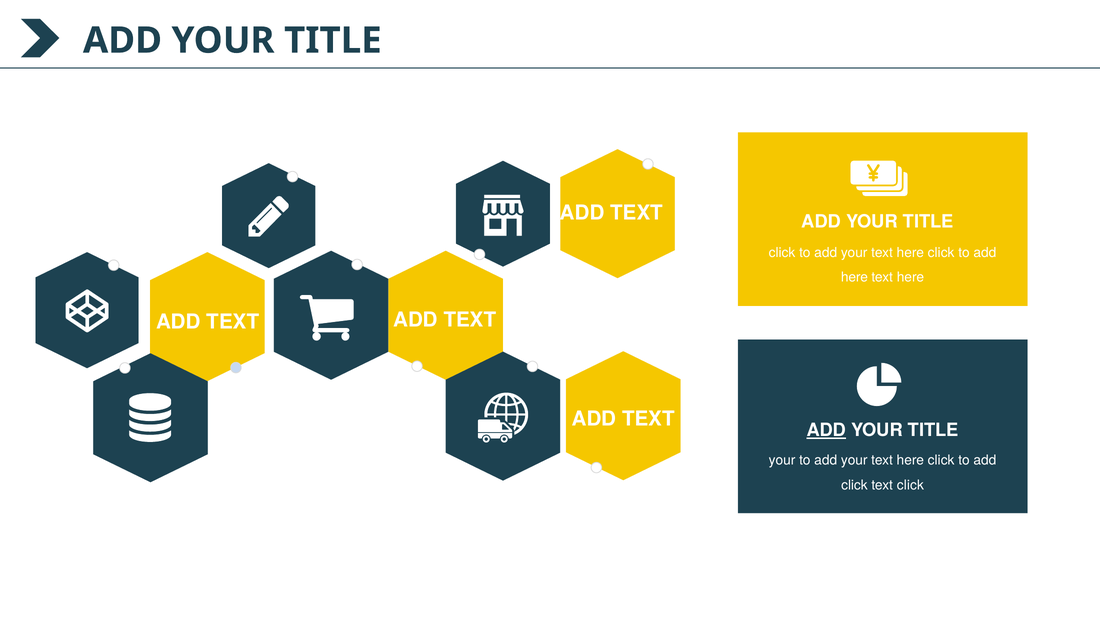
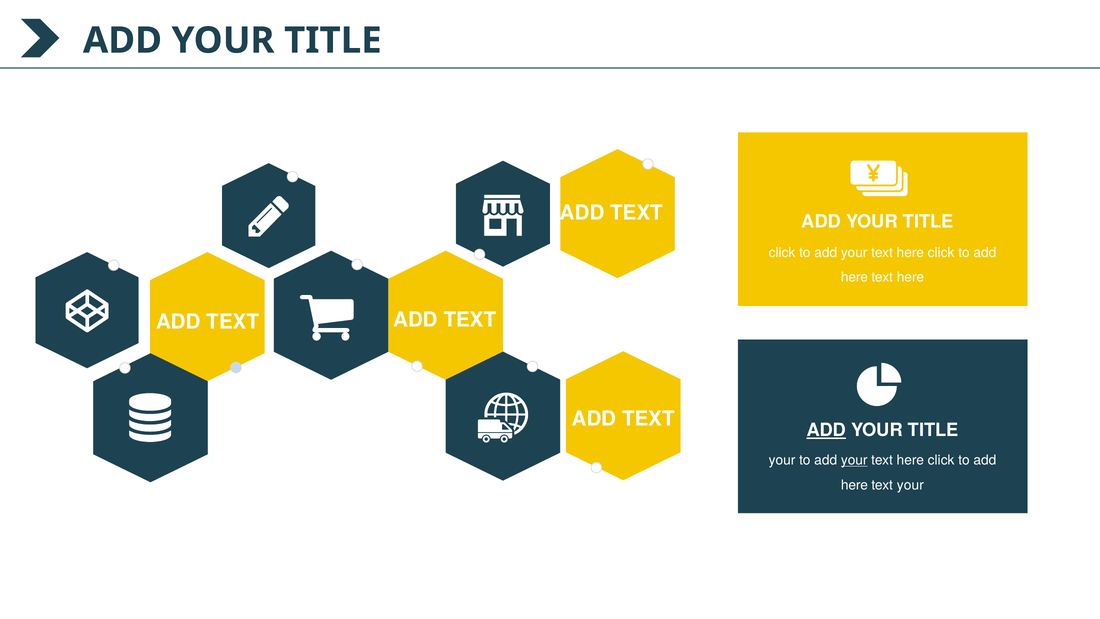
your underline: none -> present (854, 460)
click: click -> here (854, 485)
text click: click -> your (910, 485)
